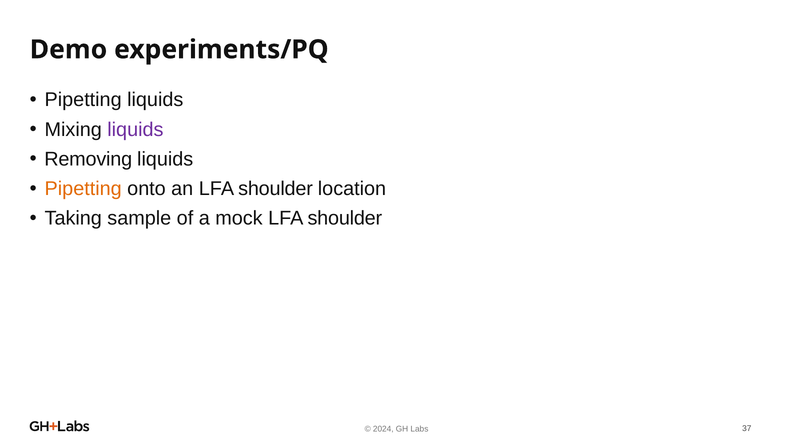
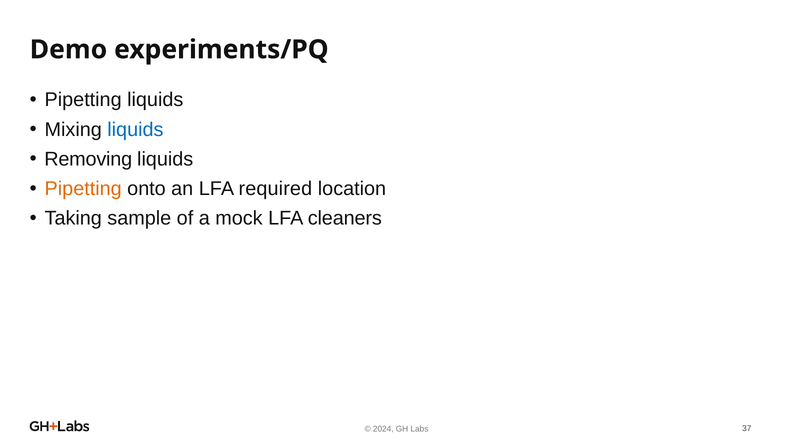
liquids colour: purple -> blue (135, 129)
an LFA shoulder: shoulder -> required (275, 189)
mock LFA shoulder: shoulder -> cleaners (345, 218)
